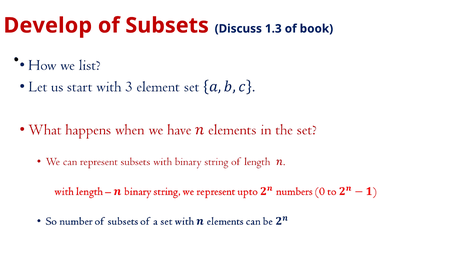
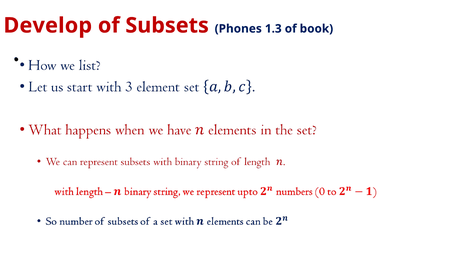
Discuss: Discuss -> Phones (238, 29)
